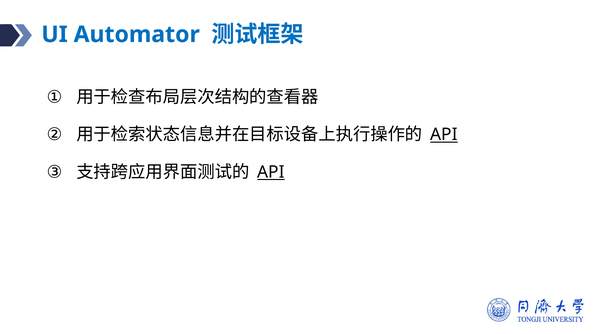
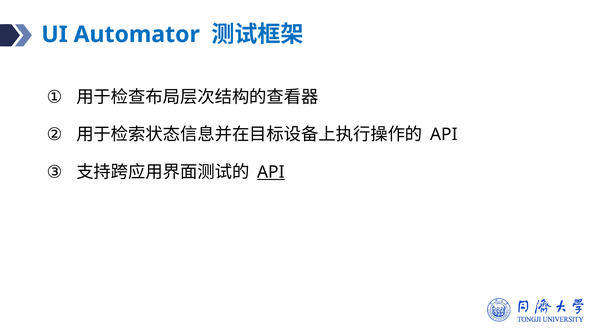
API underline: present -> none (444, 134)
